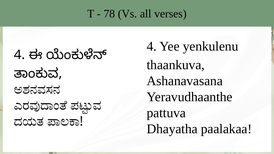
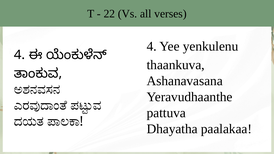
78: 78 -> 22 (109, 14)
